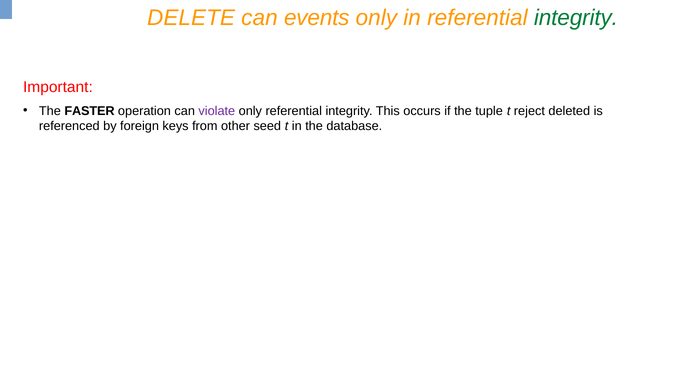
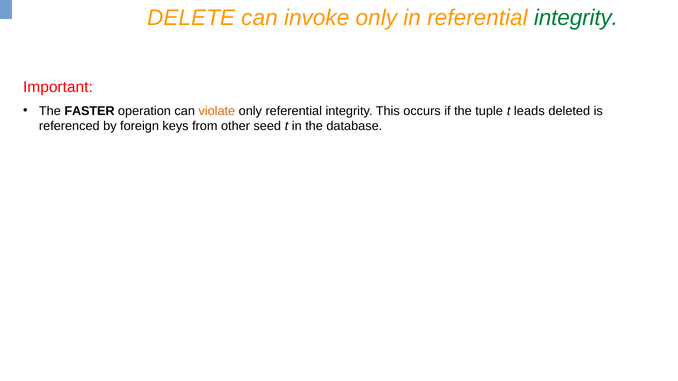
events: events -> invoke (317, 18)
violate colour: purple -> orange (217, 111)
reject: reject -> leads (529, 111)
